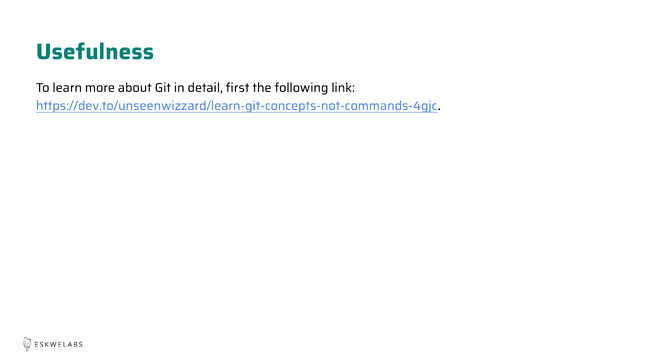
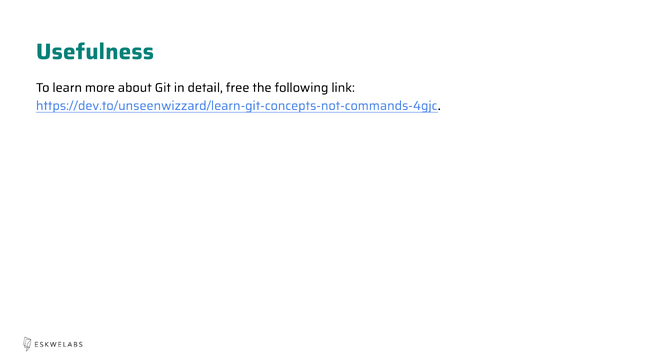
first: first -> free (238, 88)
